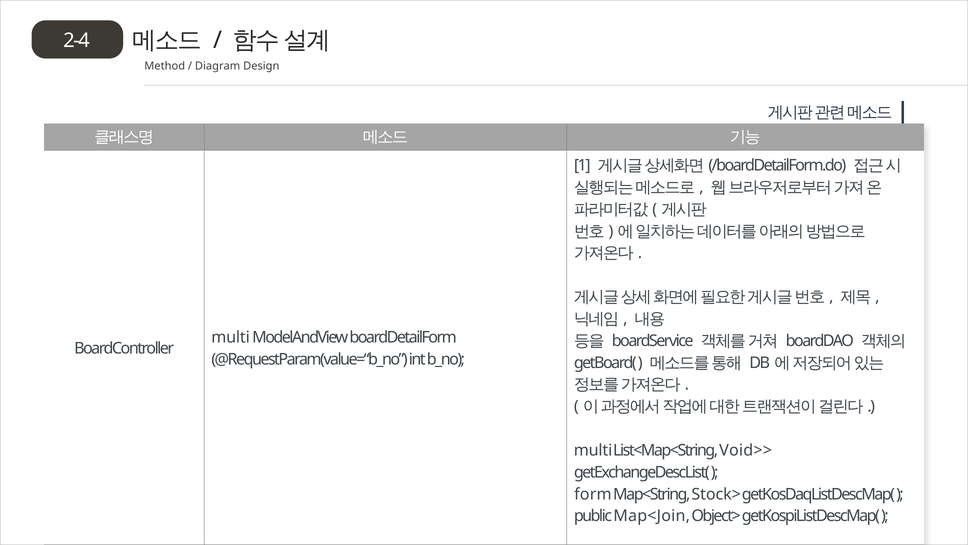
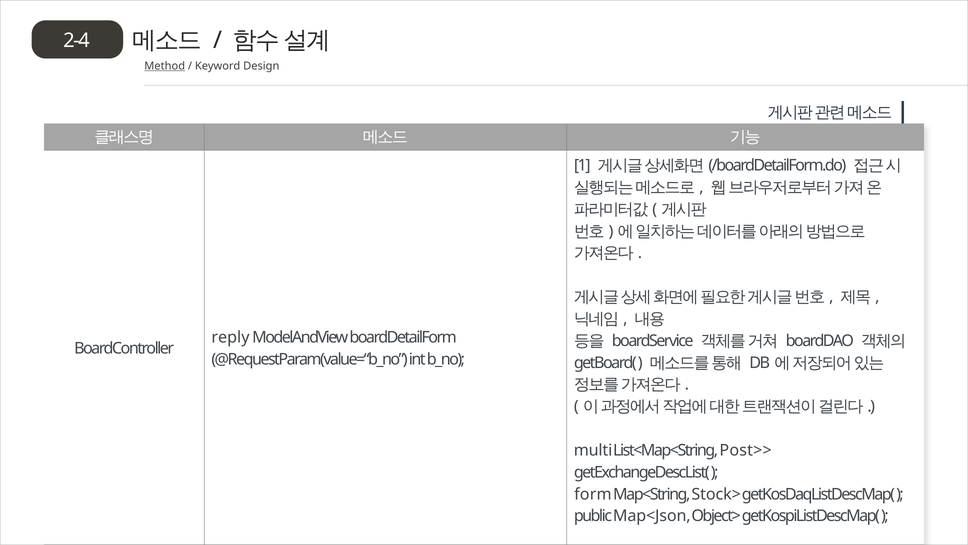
Method underline: none -> present (165, 66)
Diagram: Diagram -> Keyword (218, 66)
multi: multi -> reply (230, 337)
Void>>: Void>> -> Post>> (746, 450)
Map<Join: Map<Join -> Map<Json (652, 516)
